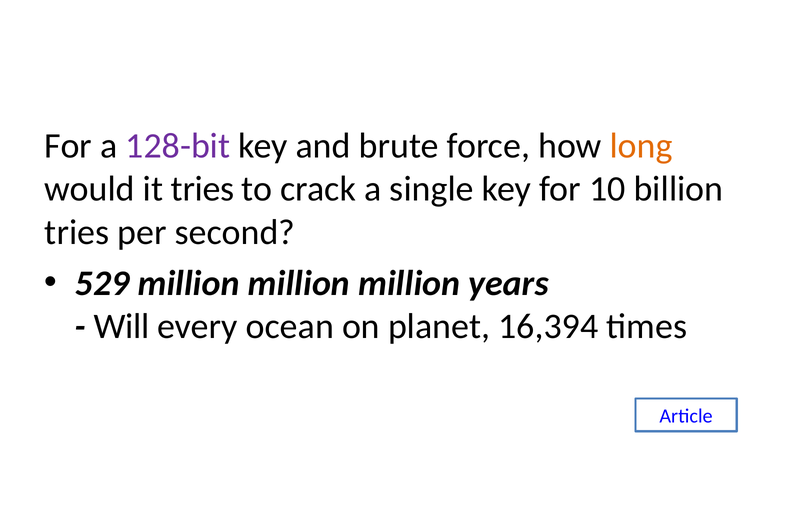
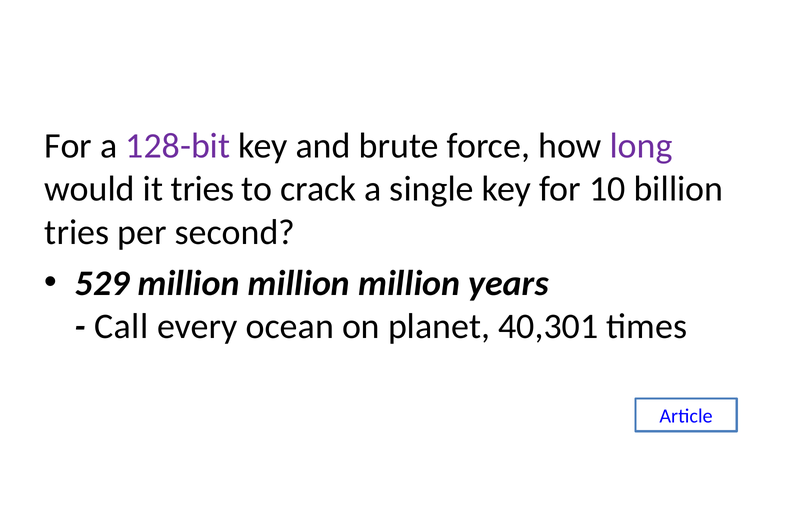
long colour: orange -> purple (641, 146)
Will: Will -> Call (121, 327)
16,394: 16,394 -> 40,301 (548, 327)
